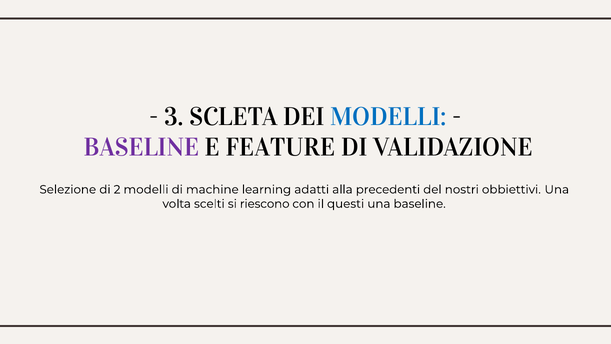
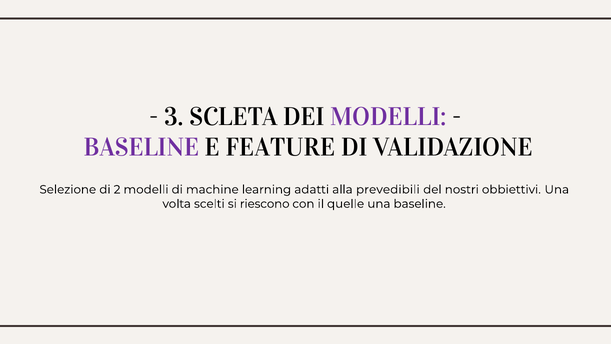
MODELLI colour: blue -> purple (388, 117)
precedenti: precedenti -> prevedibili (388, 189)
questi: questi -> quelle (346, 204)
